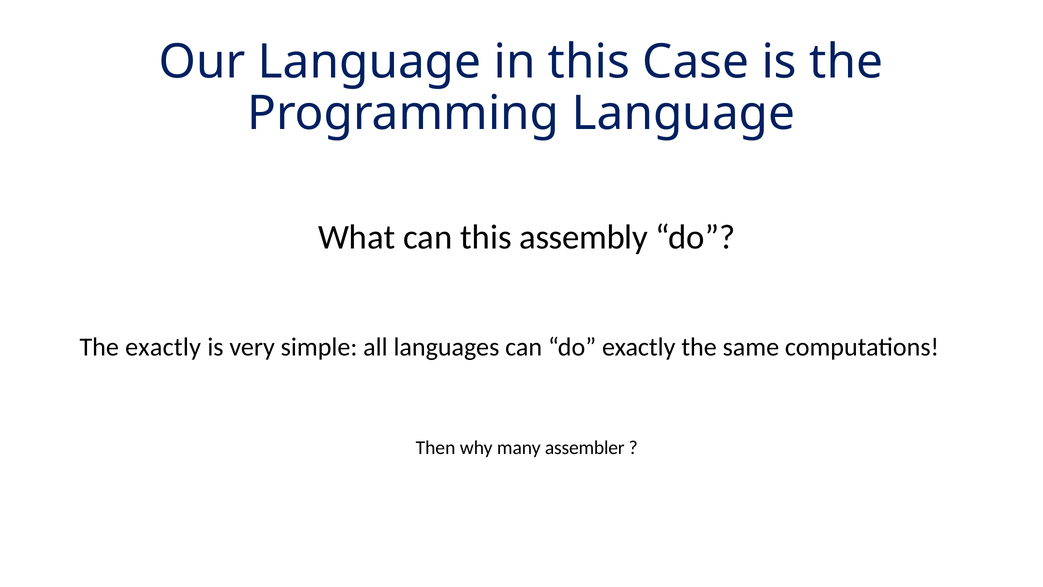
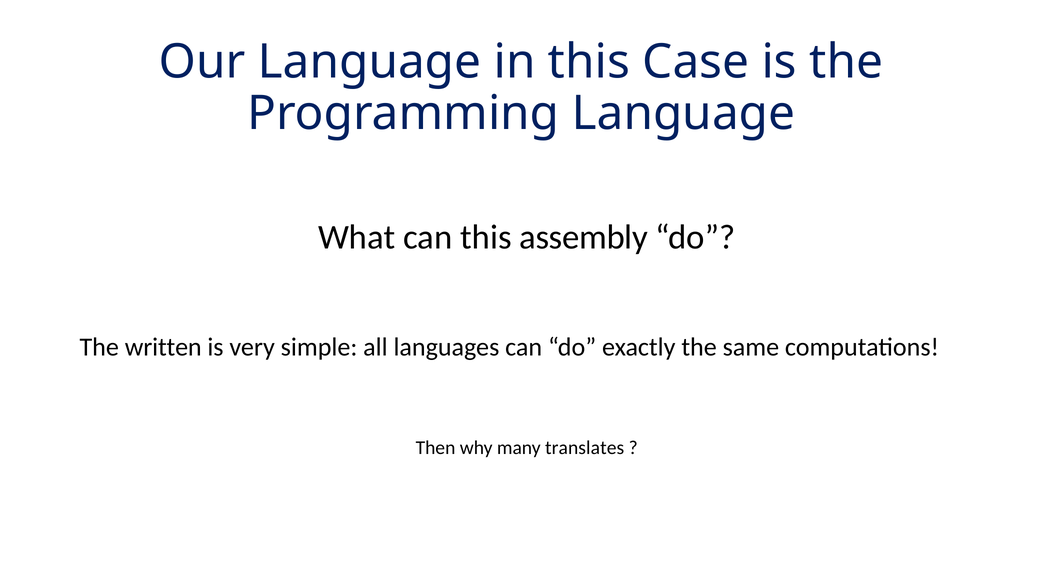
The exactly: exactly -> written (163, 347)
assembler: assembler -> translates (585, 447)
